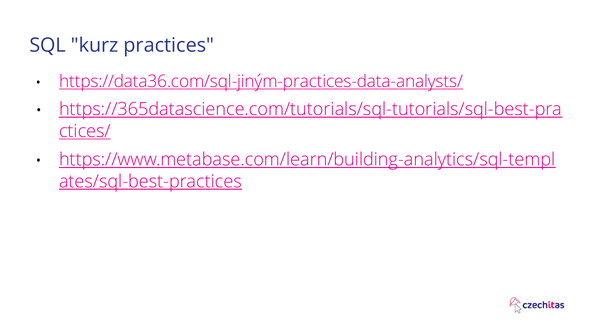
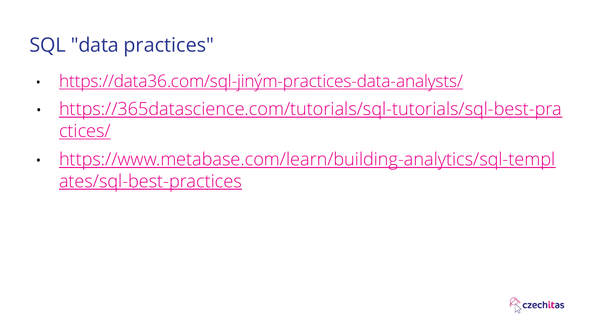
kurz: kurz -> data (95, 45)
